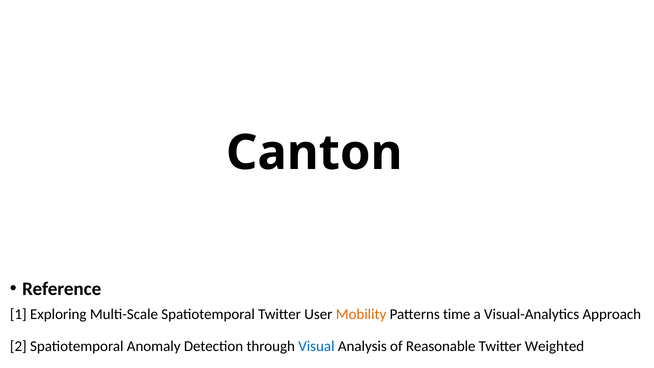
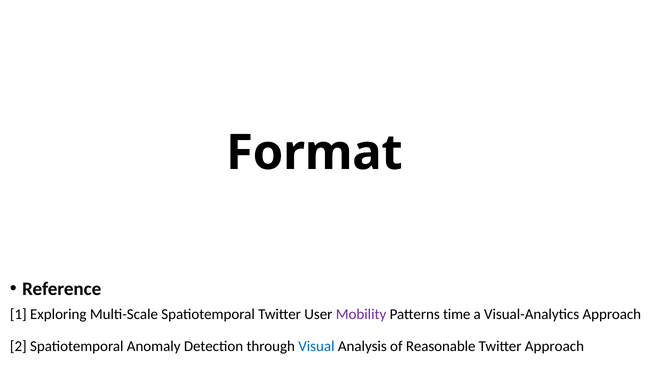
Canton: Canton -> Format (314, 153)
Mobility colour: orange -> purple (361, 314)
Twitter Weighted: Weighted -> Approach (554, 346)
